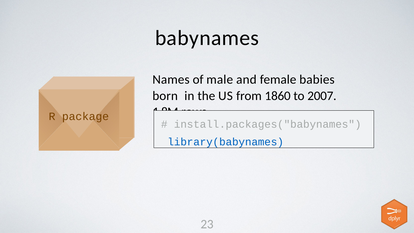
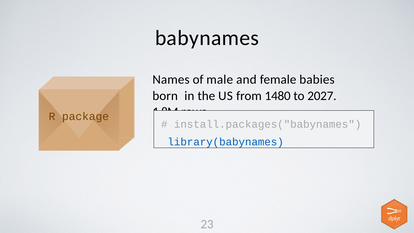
1860: 1860 -> 1480 (278, 96)
2007: 2007 -> 2027 (322, 96)
